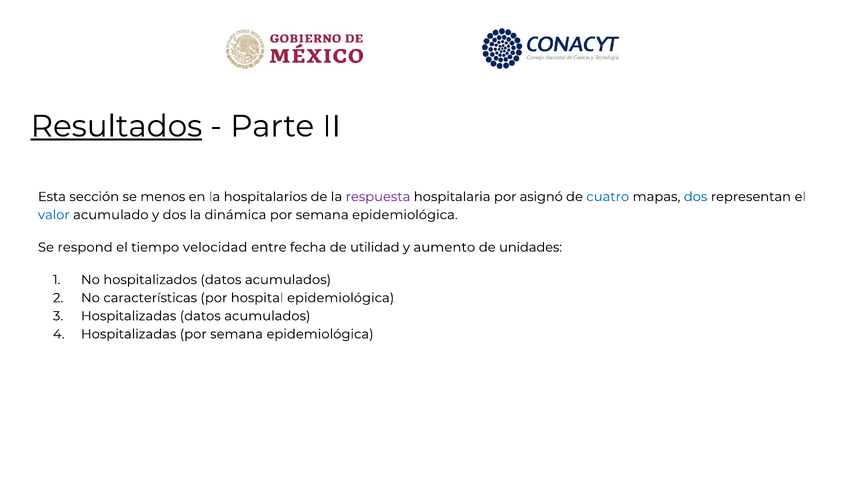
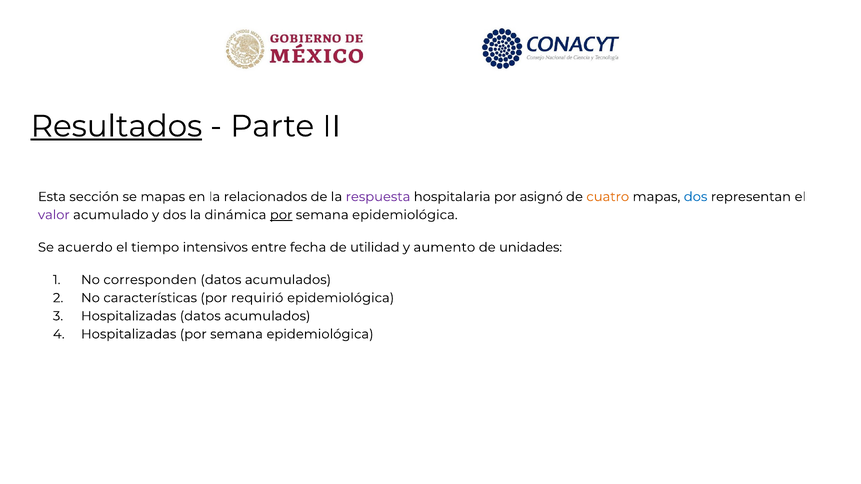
se menos: menos -> mapas (163, 197)
hospitalarios: hospitalarios -> relacionados (265, 197)
cuatro colour: blue -> orange (608, 197)
valor colour: blue -> purple (54, 215)
por underline: none -> present (281, 215)
respond: respond -> acuerdo (85, 247)
velocidad: velocidad -> intensivos (215, 247)
hospitalizados: hospitalizados -> corresponden (150, 280)
hospital: hospital -> requirió (257, 298)
